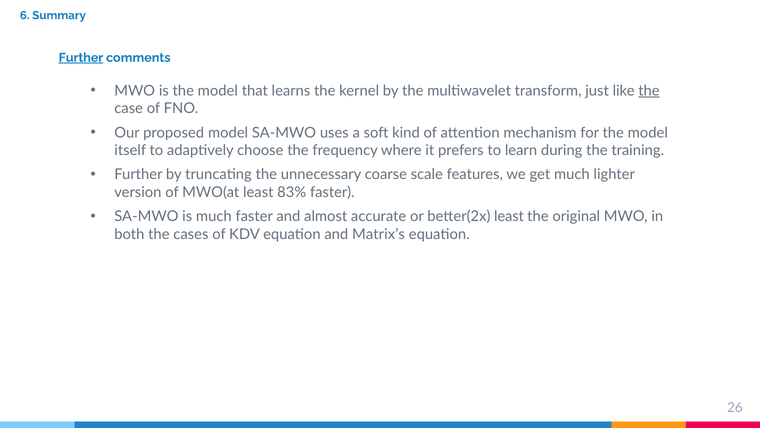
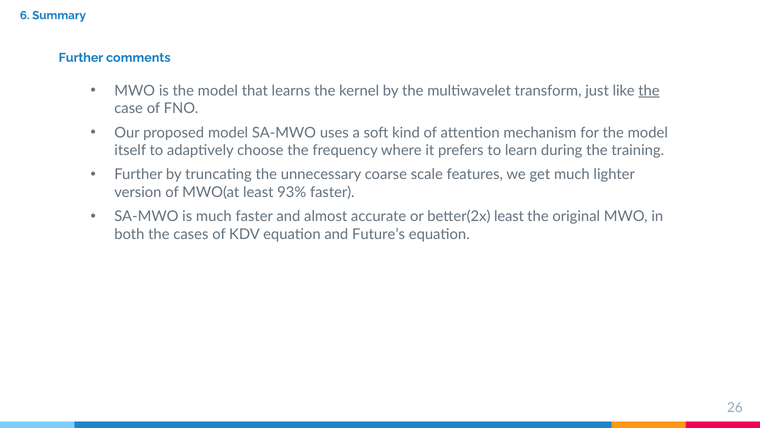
Further underline: present -> none (81, 58)
83%: 83% -> 93% (292, 192)
Matrix’s: Matrix’s -> Future’s (379, 234)
